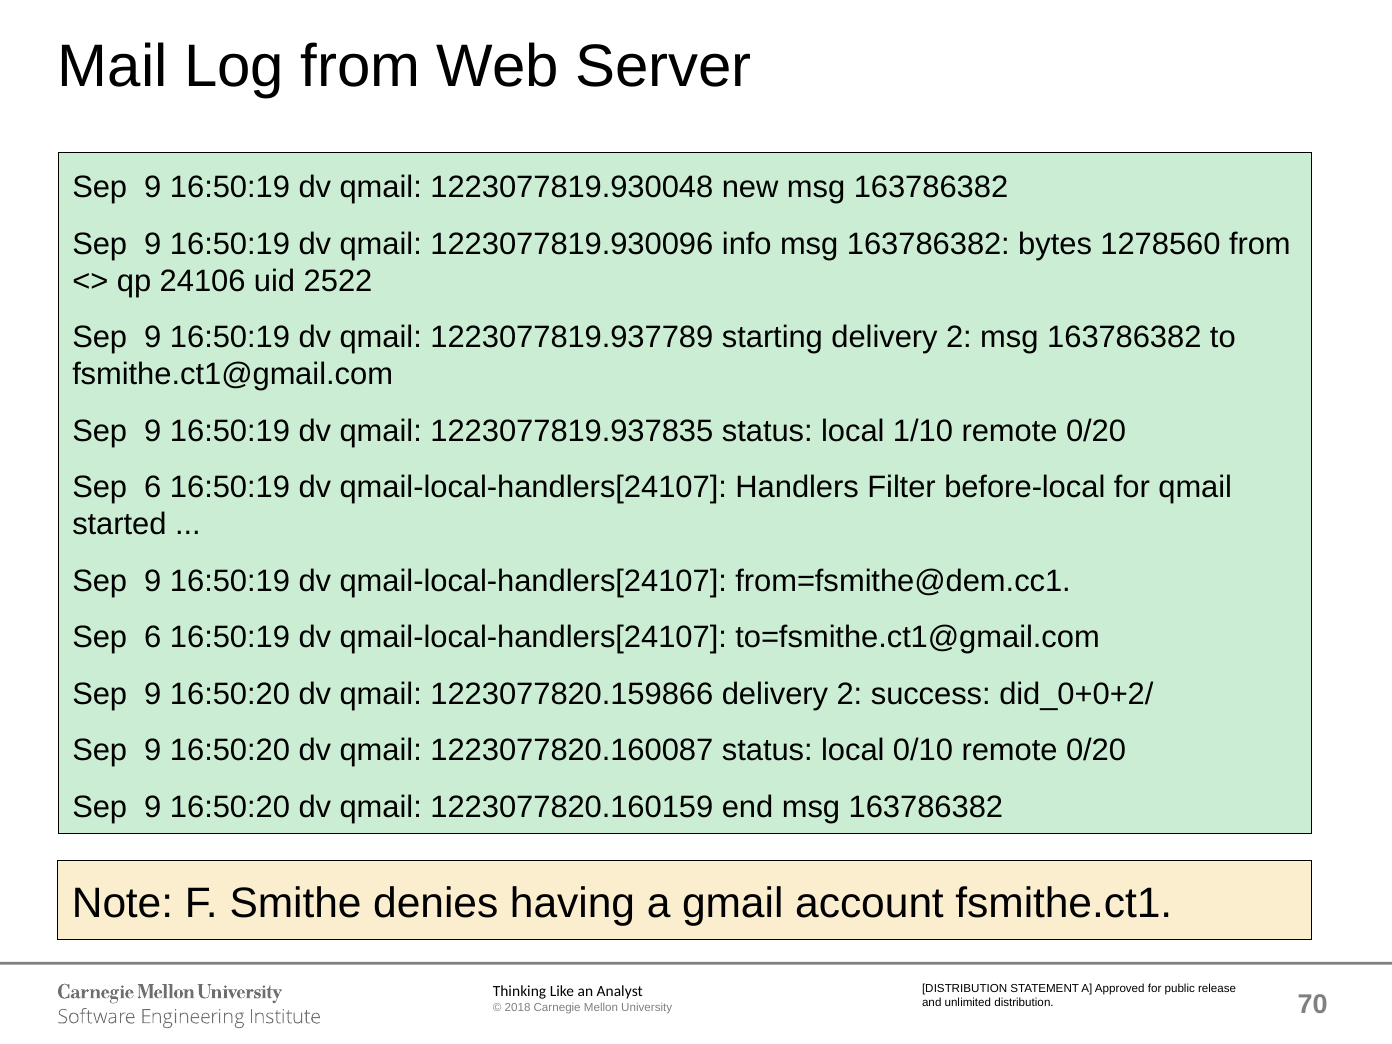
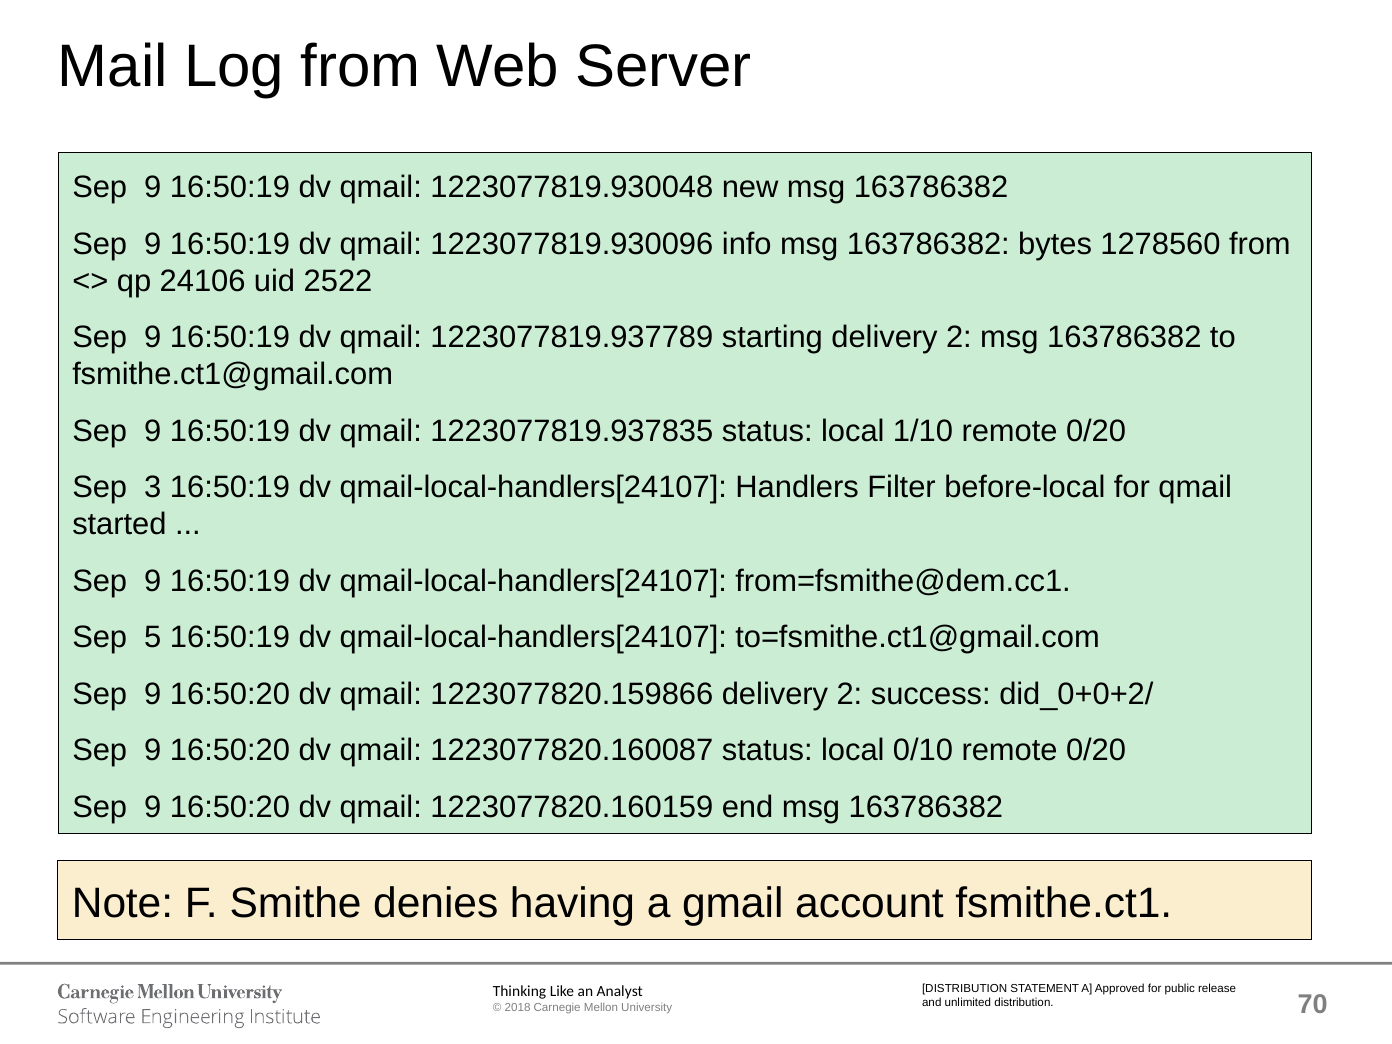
6: 6 -> 3 (153, 487)
6: 6 -> 5 (153, 637)
